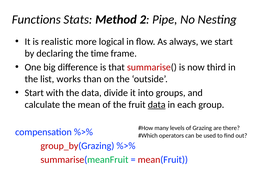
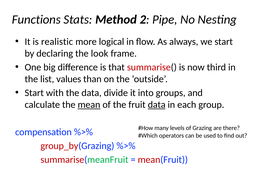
time: time -> look (100, 53)
works: works -> values (69, 79)
mean underline: none -> present (89, 104)
